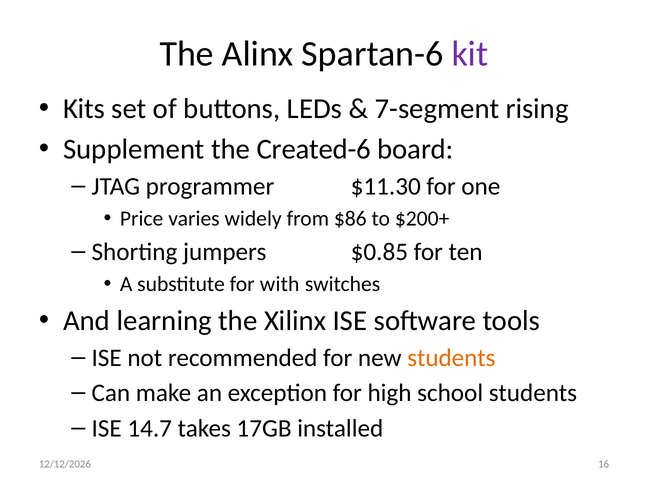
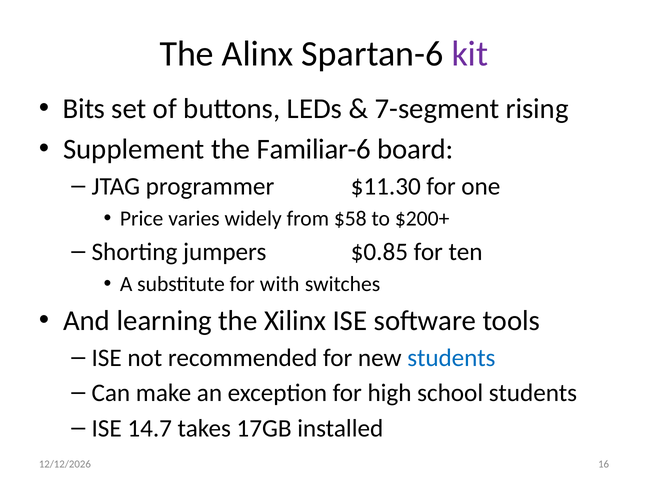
Kits: Kits -> Bits (84, 109)
Created-6: Created-6 -> Familiar-6 (314, 149)
$86: $86 -> $58 (350, 219)
students colour: orange -> blue (451, 358)
